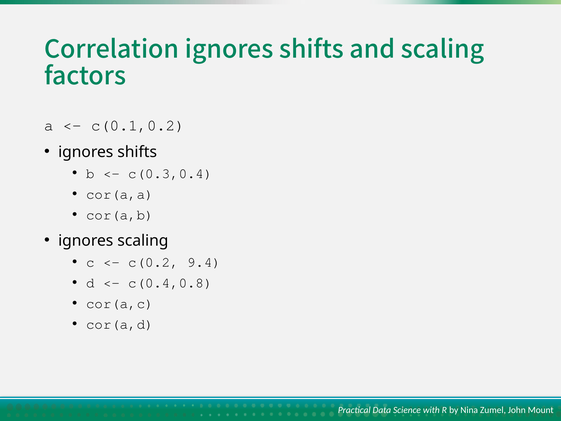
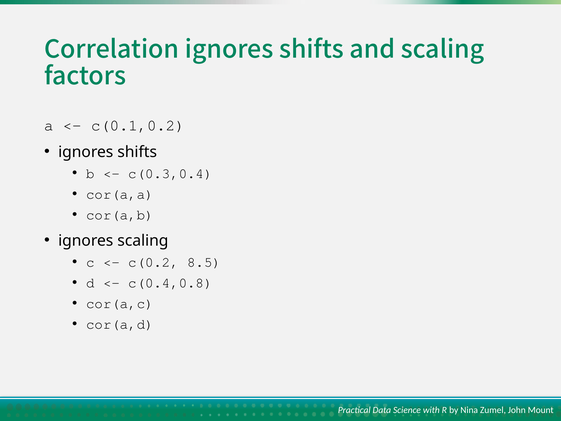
9.4: 9.4 -> 8.5 (204, 262)
